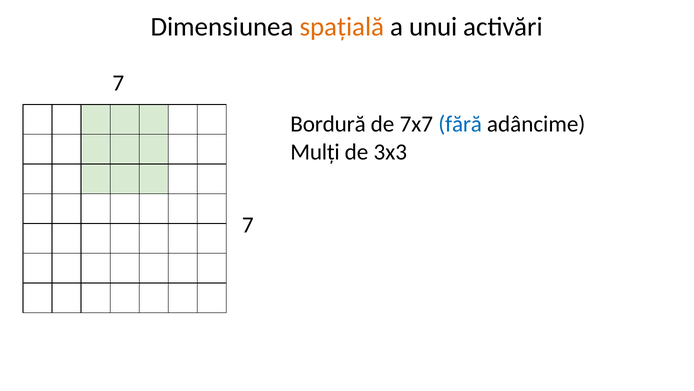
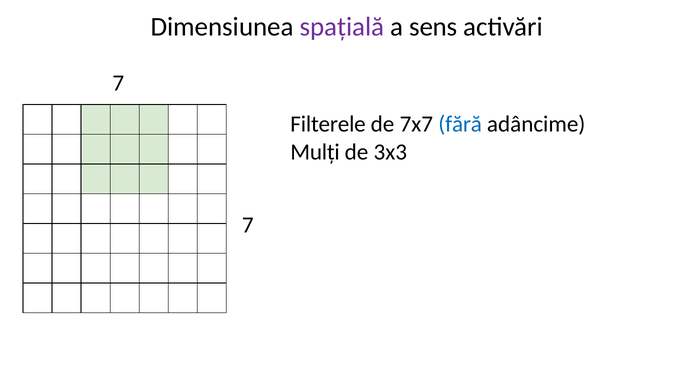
spațială colour: orange -> purple (342, 27)
unui: unui -> sens (433, 27)
Bordură: Bordură -> Filterele (328, 124)
